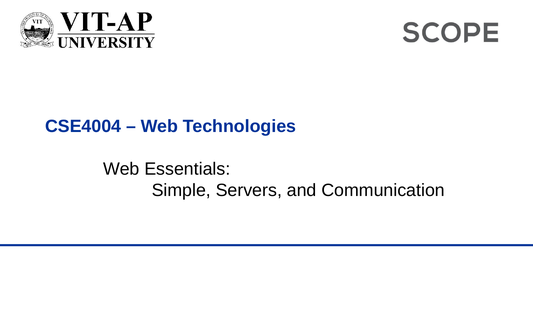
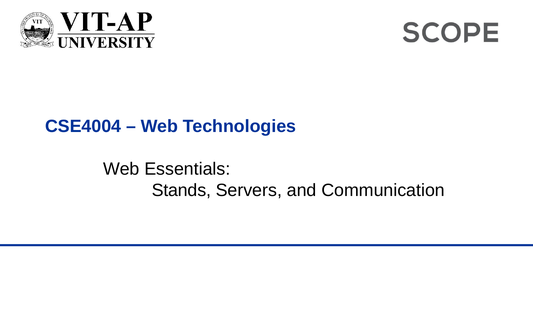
Simple: Simple -> Stands (181, 190)
